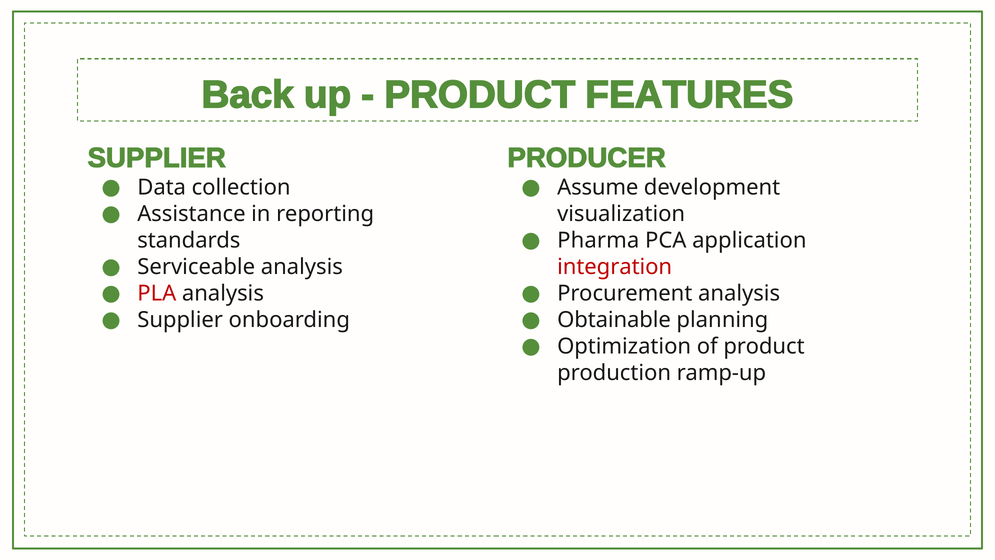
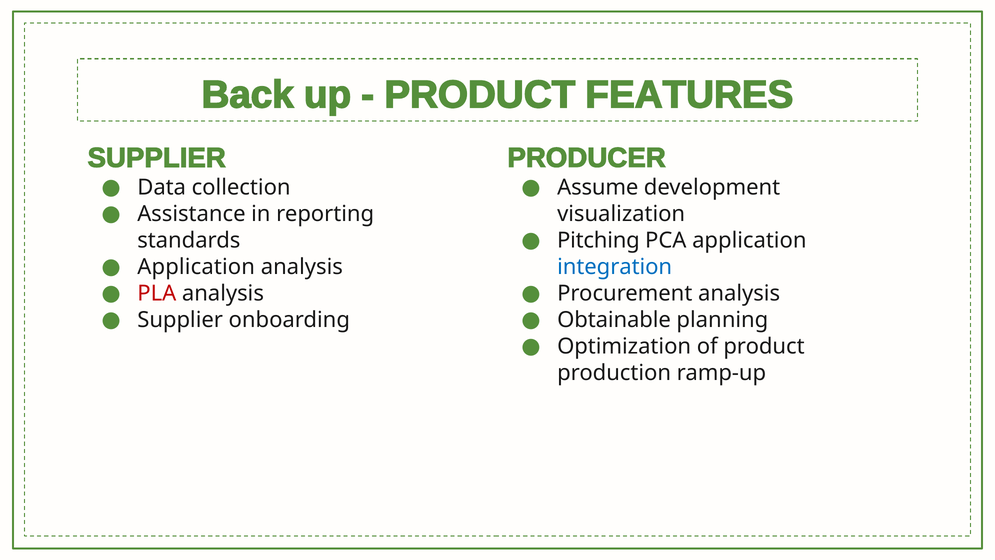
Pharma: Pharma -> Pitching (598, 240)
Serviceable: Serviceable -> Application (196, 267)
integration colour: red -> blue (615, 267)
